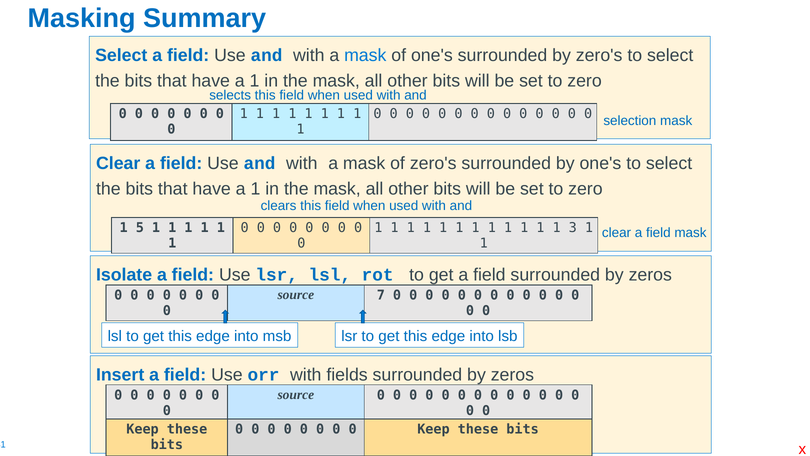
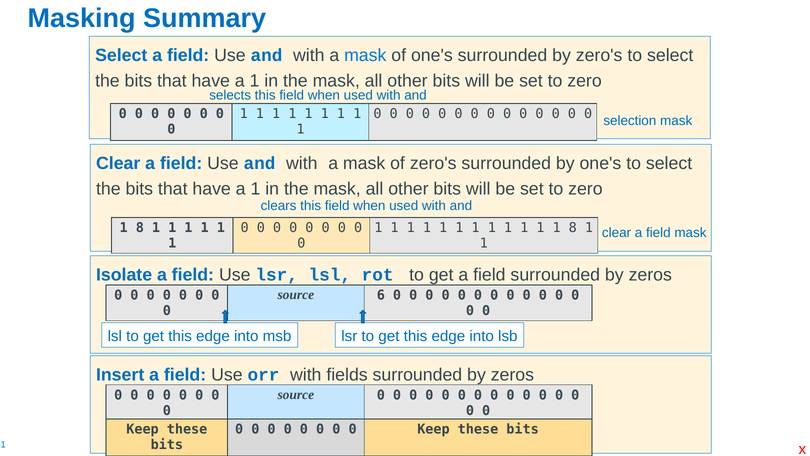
5: 5 -> 8 (140, 228)
1 1 3: 3 -> 8 (573, 228)
7: 7 -> 6 (381, 295)
